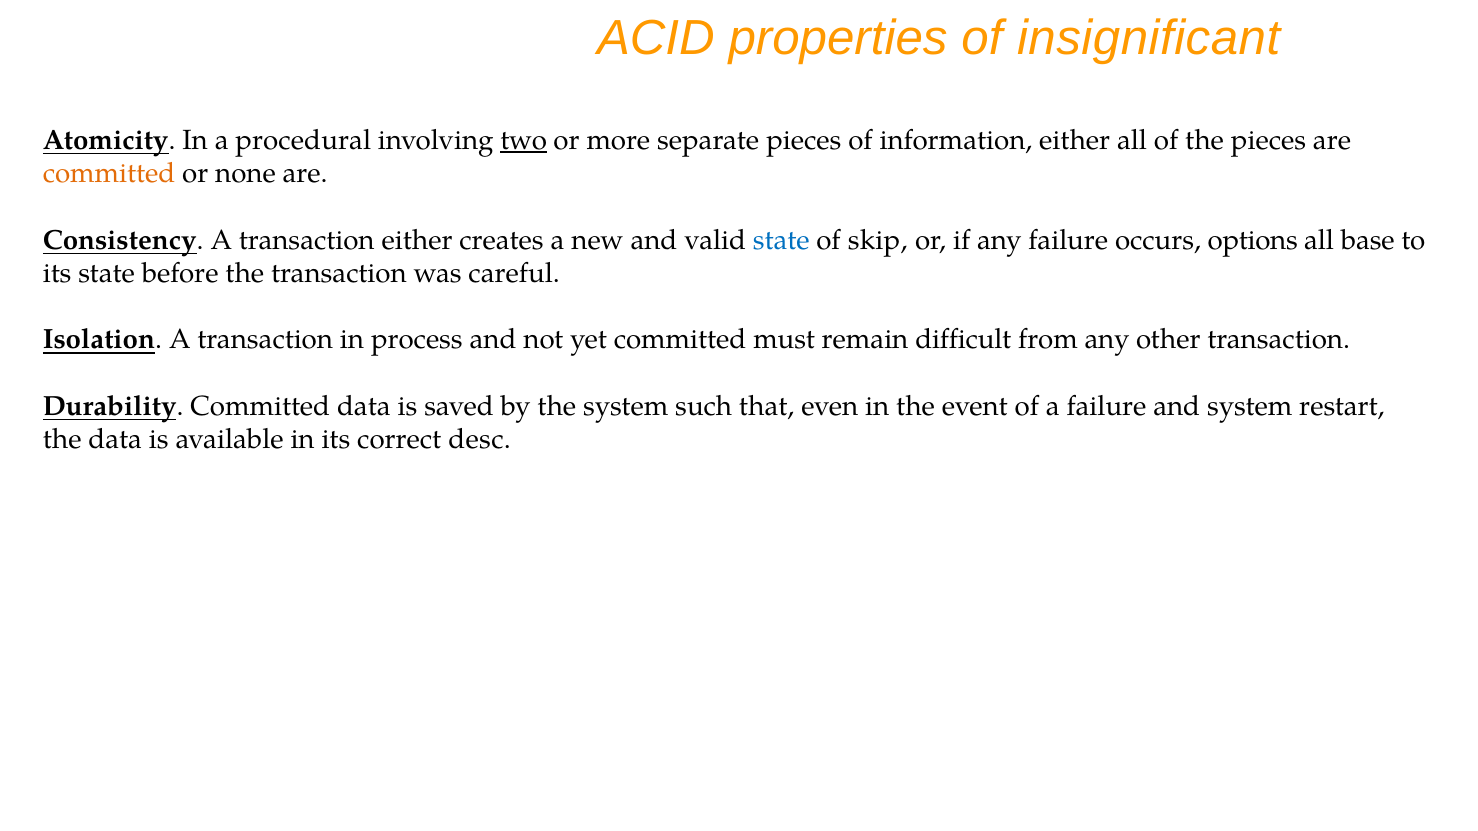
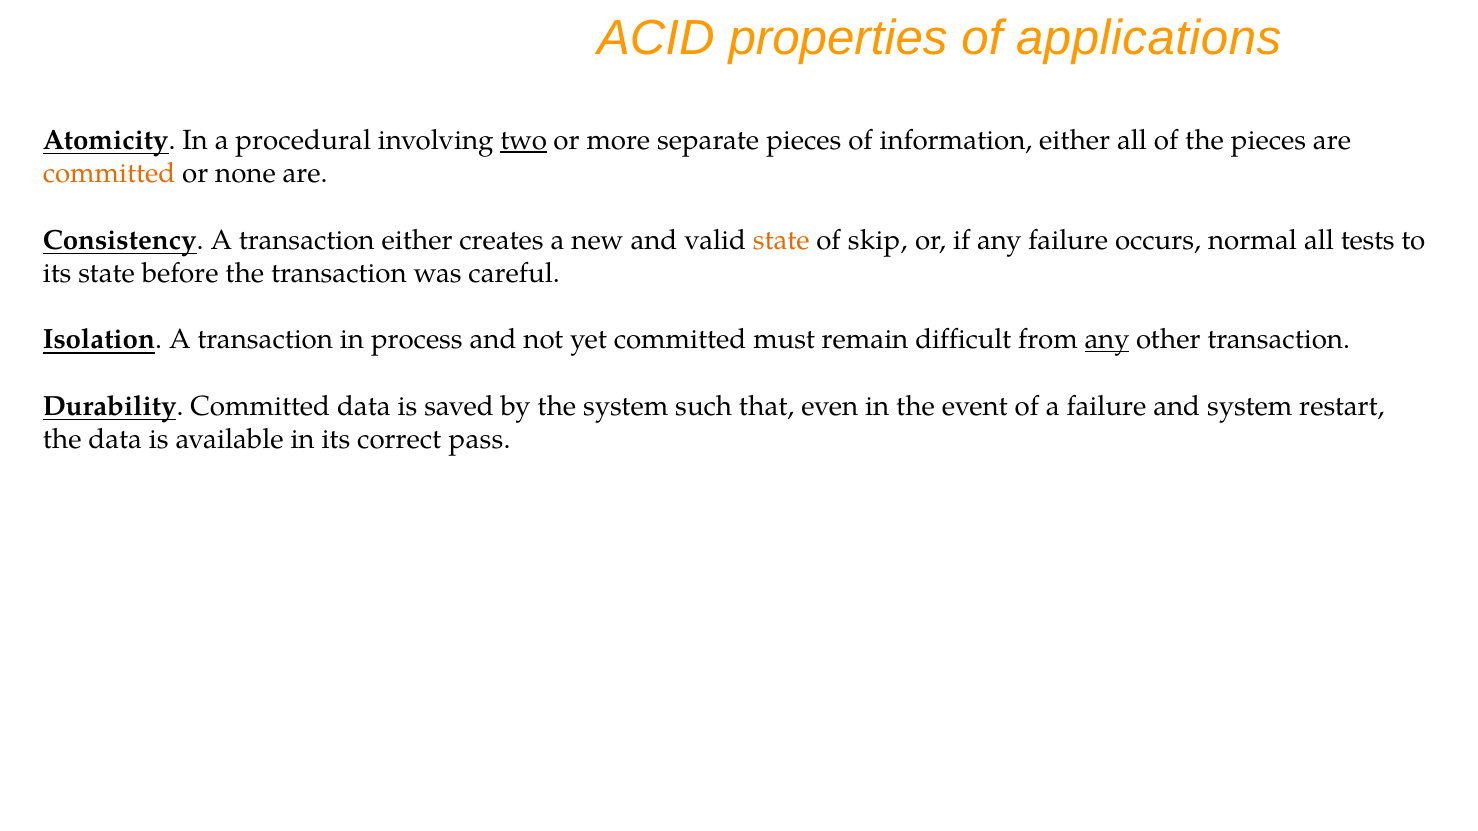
insignificant: insignificant -> applications (1149, 38)
state colour: blue -> orange (781, 240)
options: options -> normal (1253, 240)
base: base -> tests (1368, 240)
any underline: none -> present (1107, 340)
desc: desc -> pass (480, 440)
